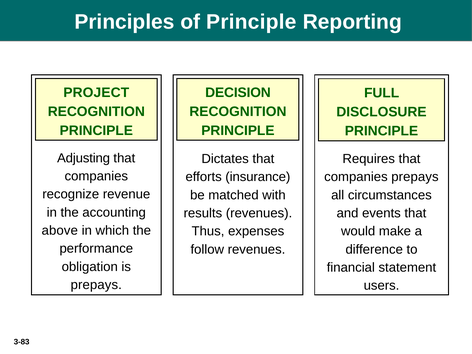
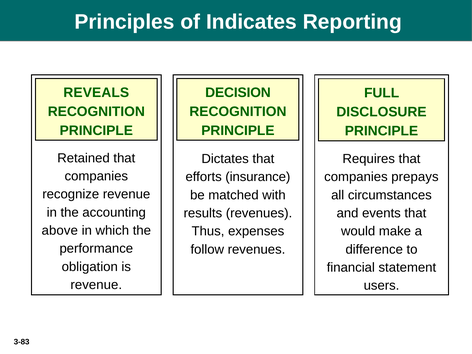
of Principle: Principle -> Indicates (252, 22)
PROJECT: PROJECT -> REVEALS (96, 93)
Adjusting: Adjusting -> Retained (84, 158)
prepays: prepays -> revenue (96, 285)
